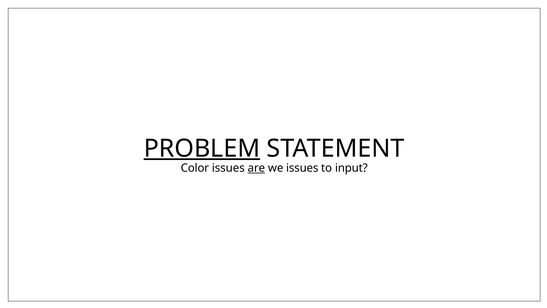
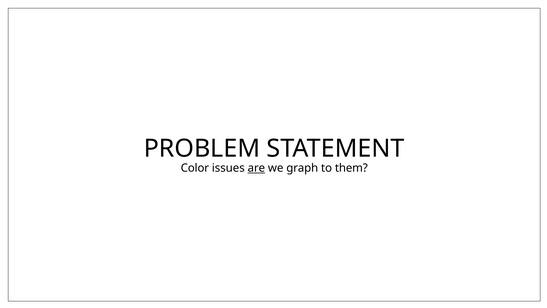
PROBLEM underline: present -> none (202, 148)
we issues: issues -> graph (302, 168)
input: input -> them (351, 168)
